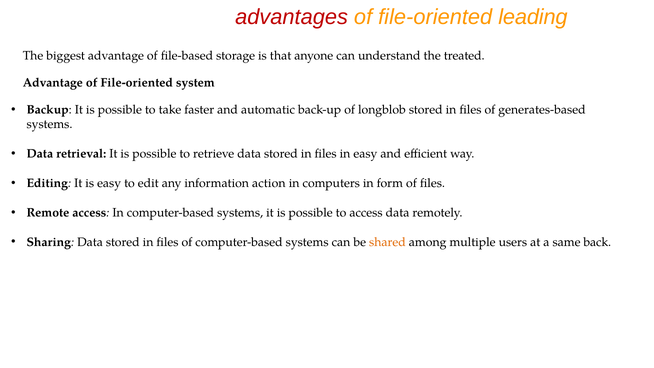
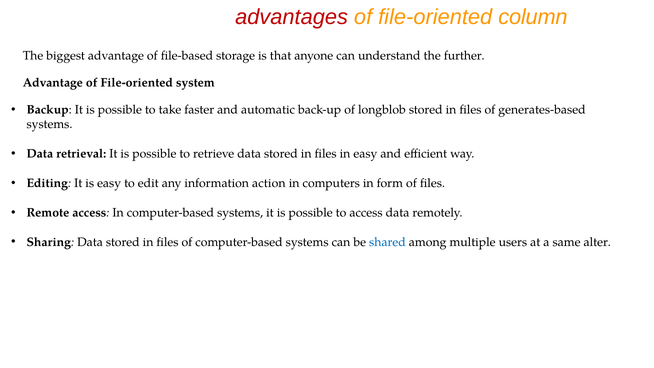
leading: leading -> column (533, 17)
treated: treated -> further (464, 55)
shared colour: orange -> blue (387, 242)
back: back -> alter (597, 242)
